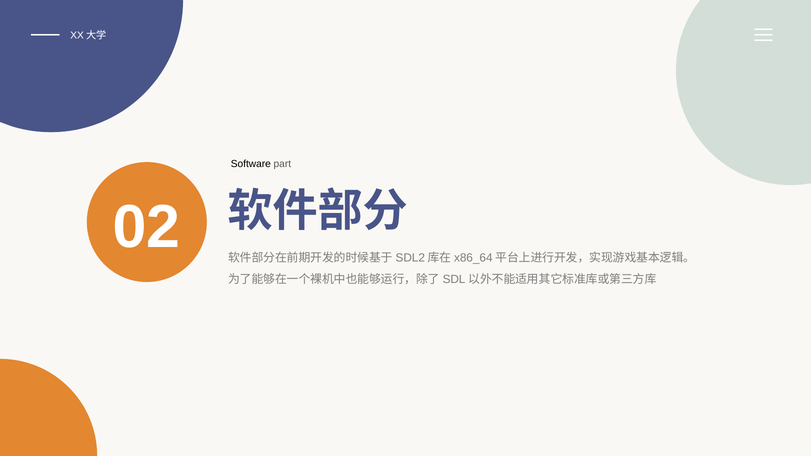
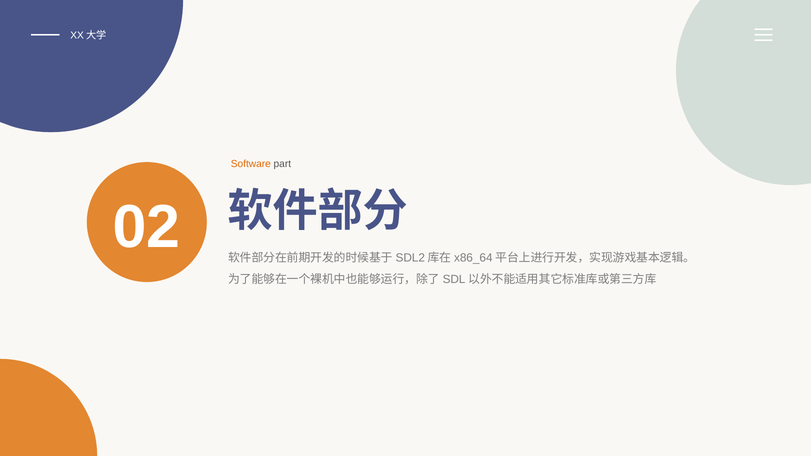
Software colour: black -> orange (251, 164)
